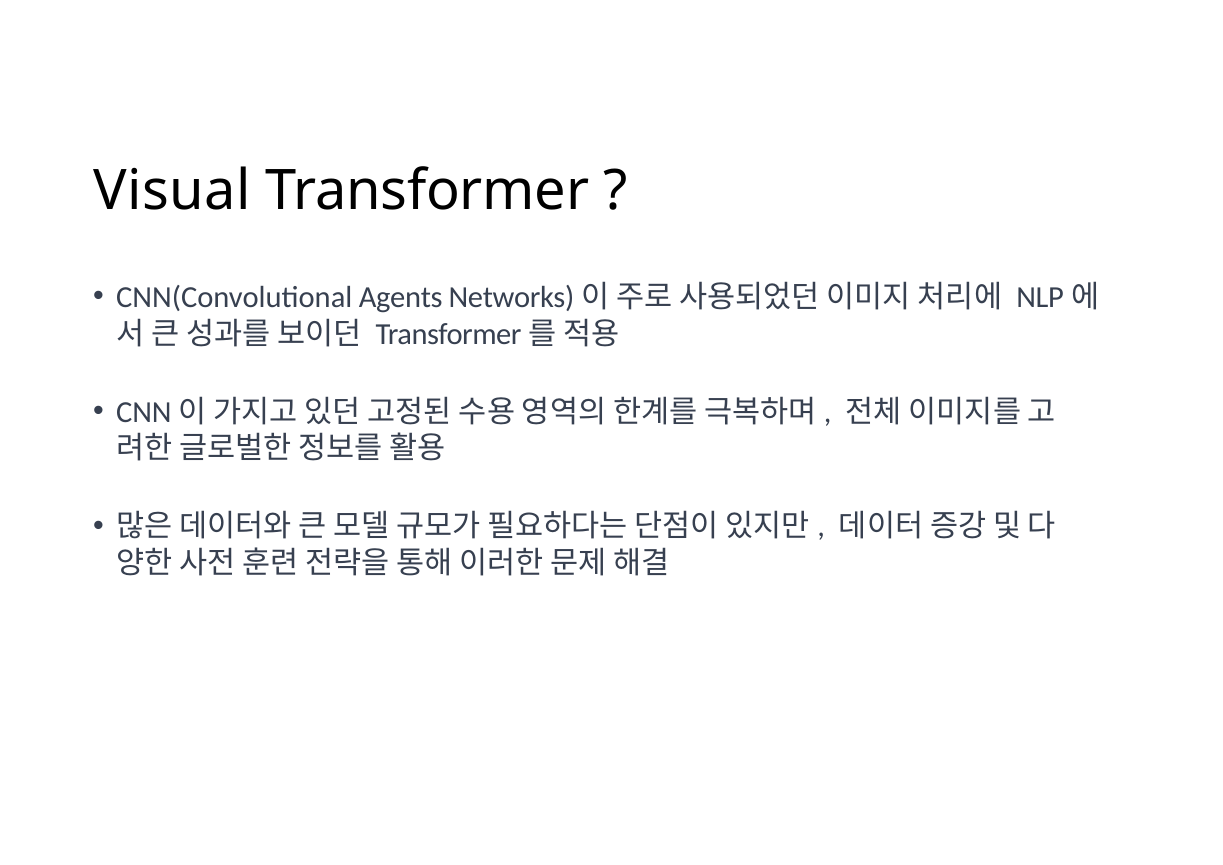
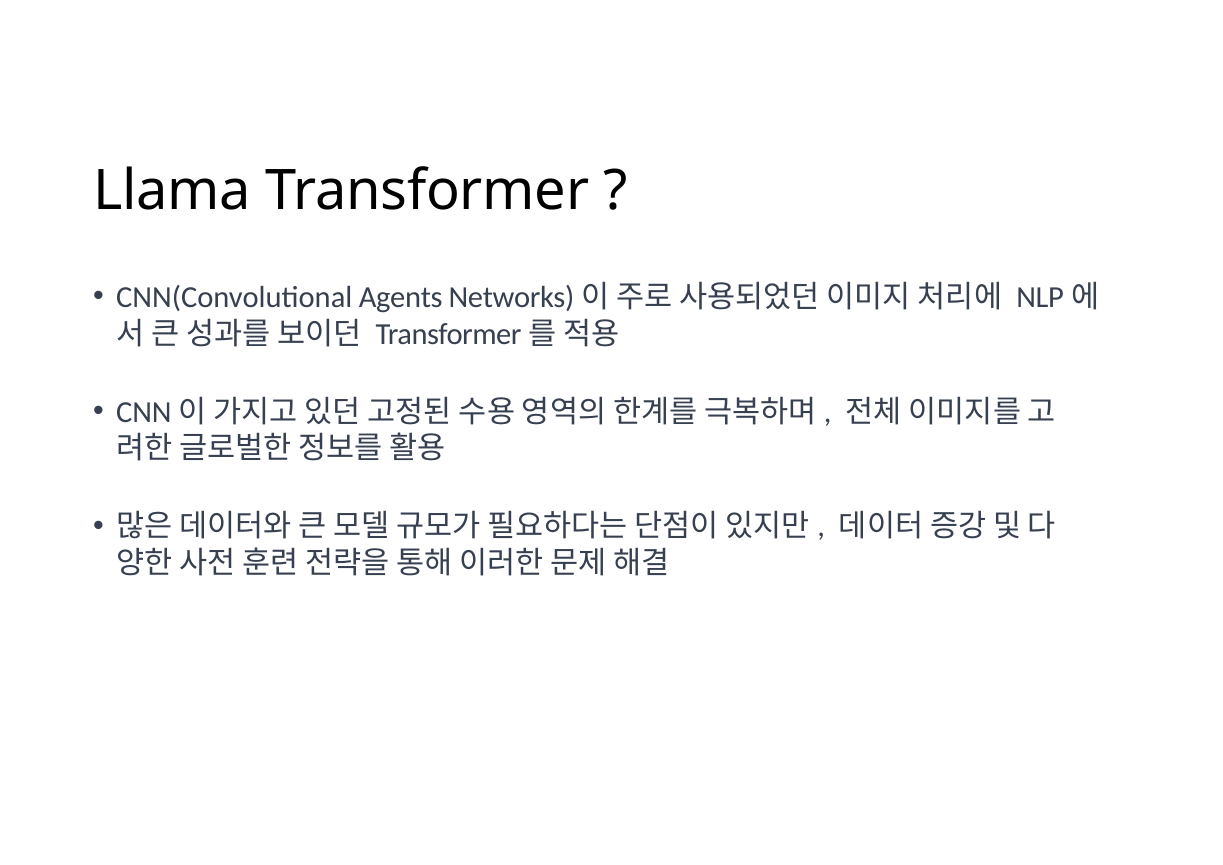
Visual: Visual -> Llama (172, 191)
